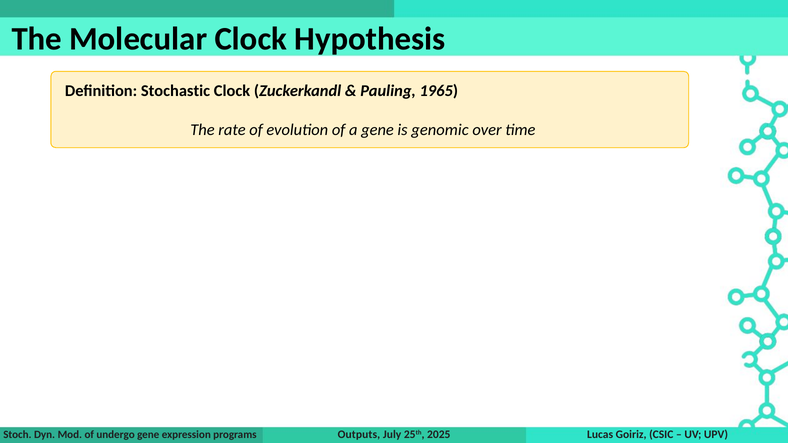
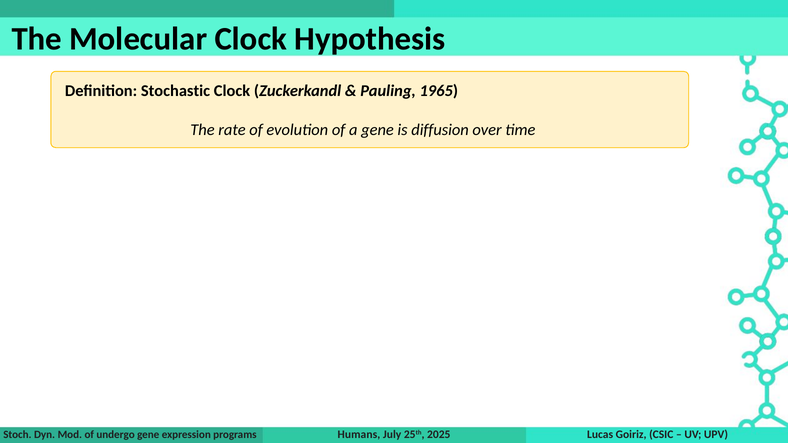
genomic: genomic -> diffusion (440, 130)
Outputs: Outputs -> Humans (359, 435)
